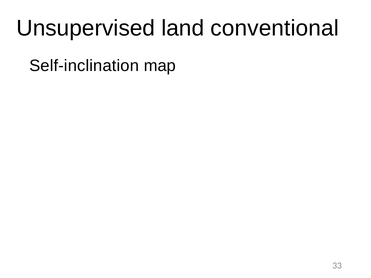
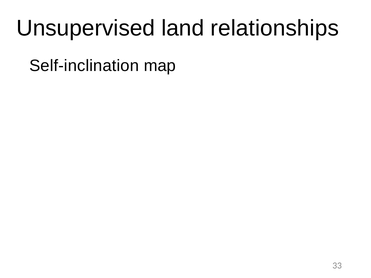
conventional: conventional -> relationships (275, 28)
